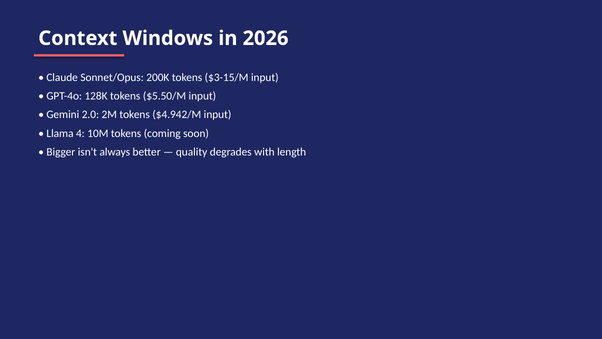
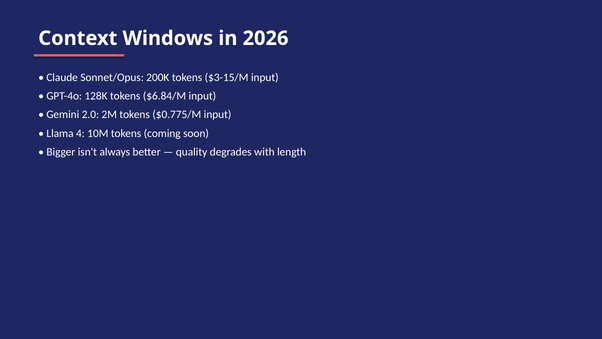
$5.50/M: $5.50/M -> $6.84/M (165, 96)
$4.942/M: $4.942/M -> $0.775/M (177, 115)
